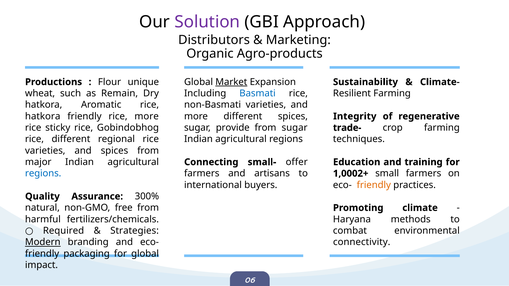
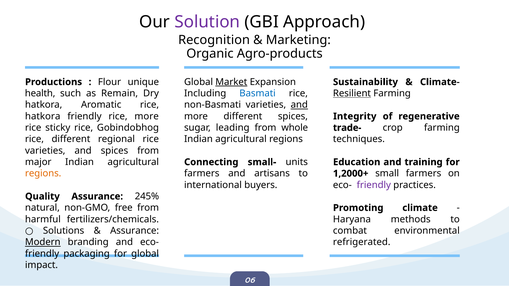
Distributors: Distributors -> Recognition (214, 40)
wheat: wheat -> health (40, 94)
Resilient underline: none -> present (352, 94)
and underline: none -> present (299, 105)
provide: provide -> leading (233, 128)
from sugar: sugar -> whole (295, 128)
offer: offer -> units (297, 162)
regions colour: blue -> orange (43, 174)
1,0002+: 1,0002+ -> 1,2000+ (351, 174)
friendly colour: orange -> purple (374, 185)
300%: 300% -> 245% (147, 197)
Required: Required -> Solutions (64, 231)
Strategies: Strategies -> Assurance (135, 231)
connectivity: connectivity -> refrigerated (362, 242)
